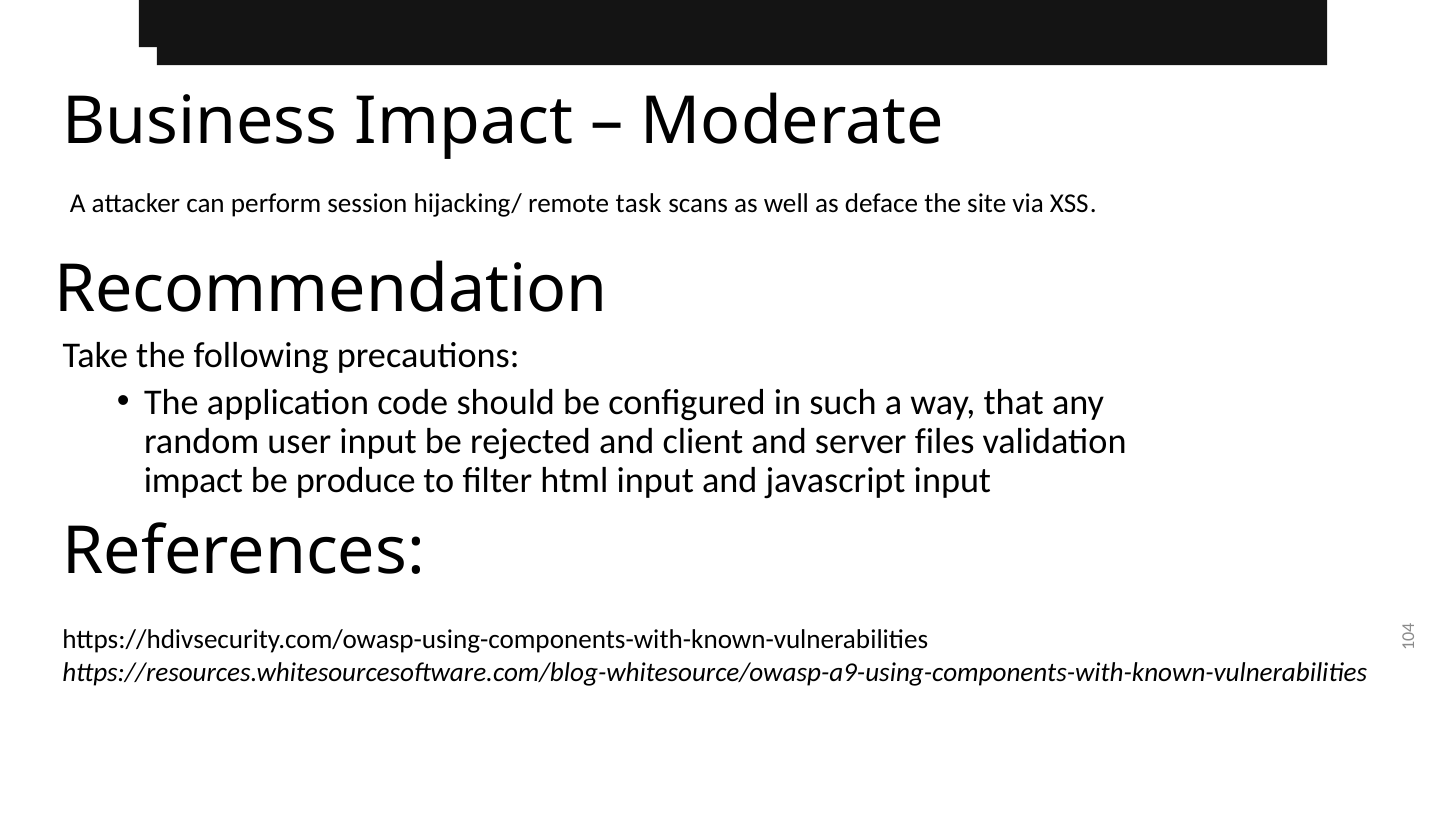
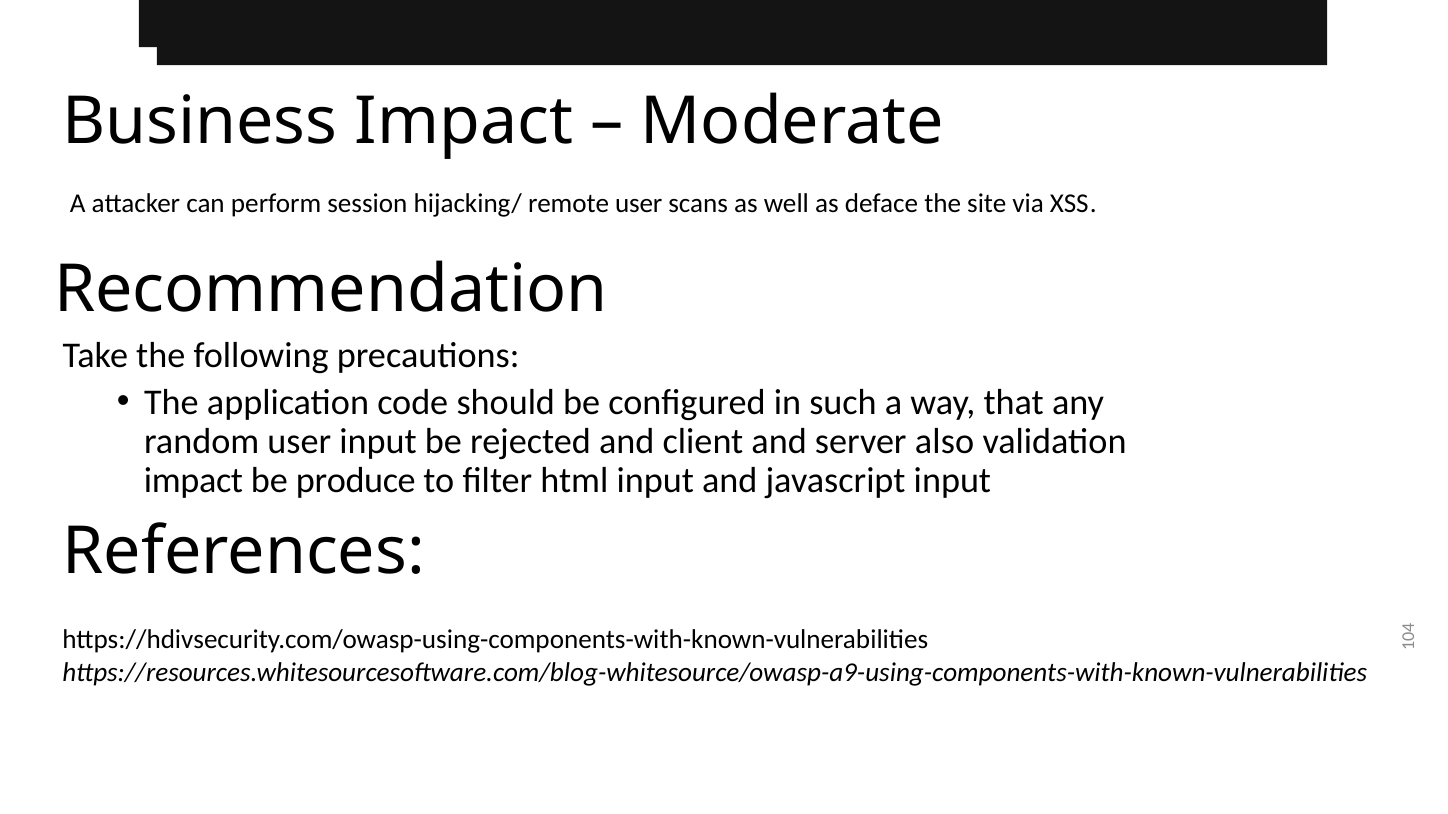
remote task: task -> user (639, 203)
files: files -> also (944, 442)
